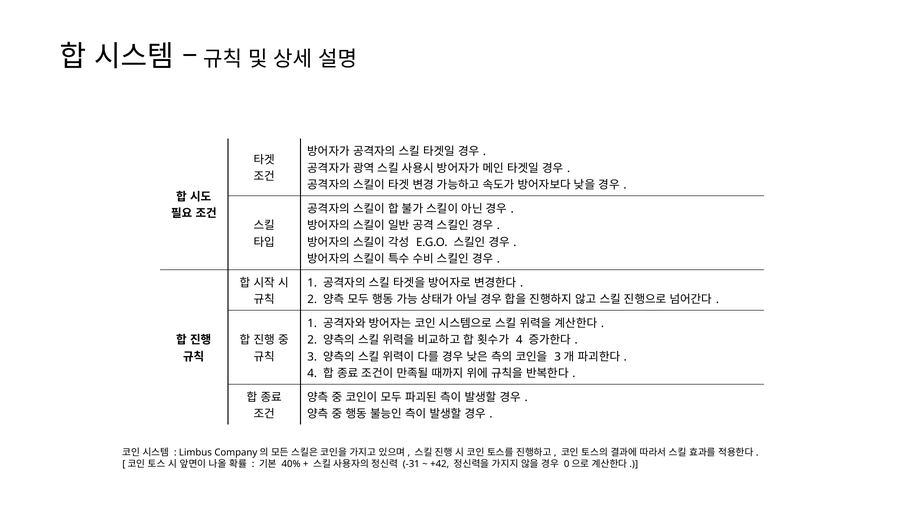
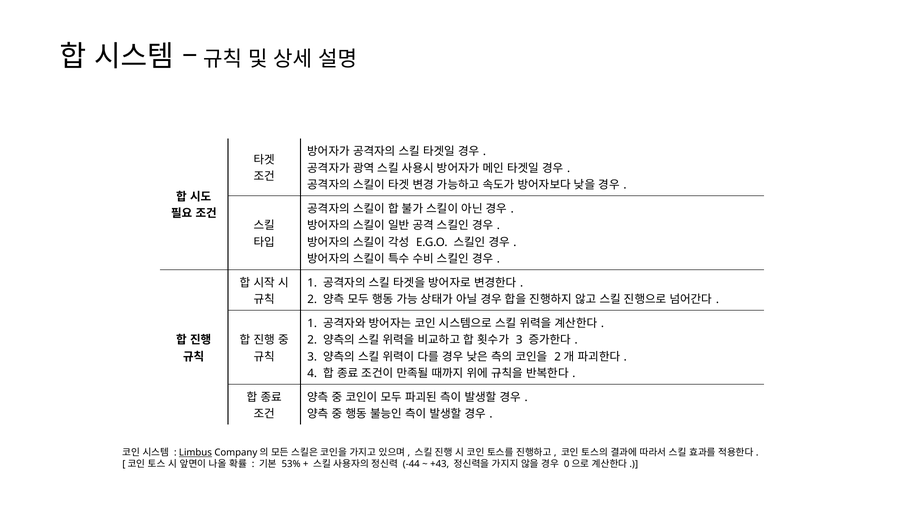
4: 4 -> 3 (519, 340)
3: 3 -> 2 (558, 357)
Limbus underline: none -> present (195, 452)
40%: 40% -> 53% (291, 464)
-31: -31 -> -44 (411, 464)
+42: +42 -> +43 (440, 464)
